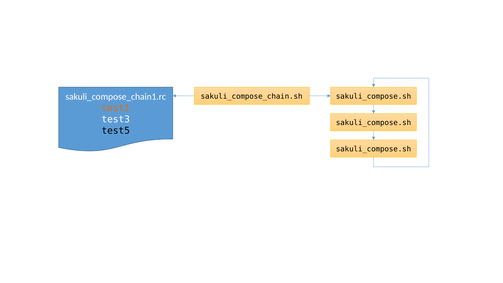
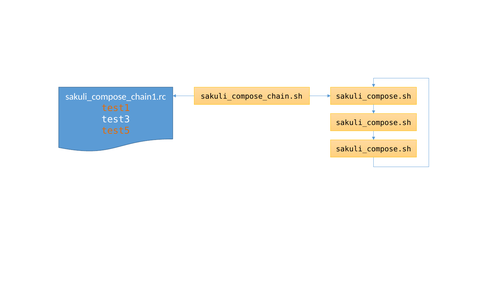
test5 colour: black -> orange (116, 131)
